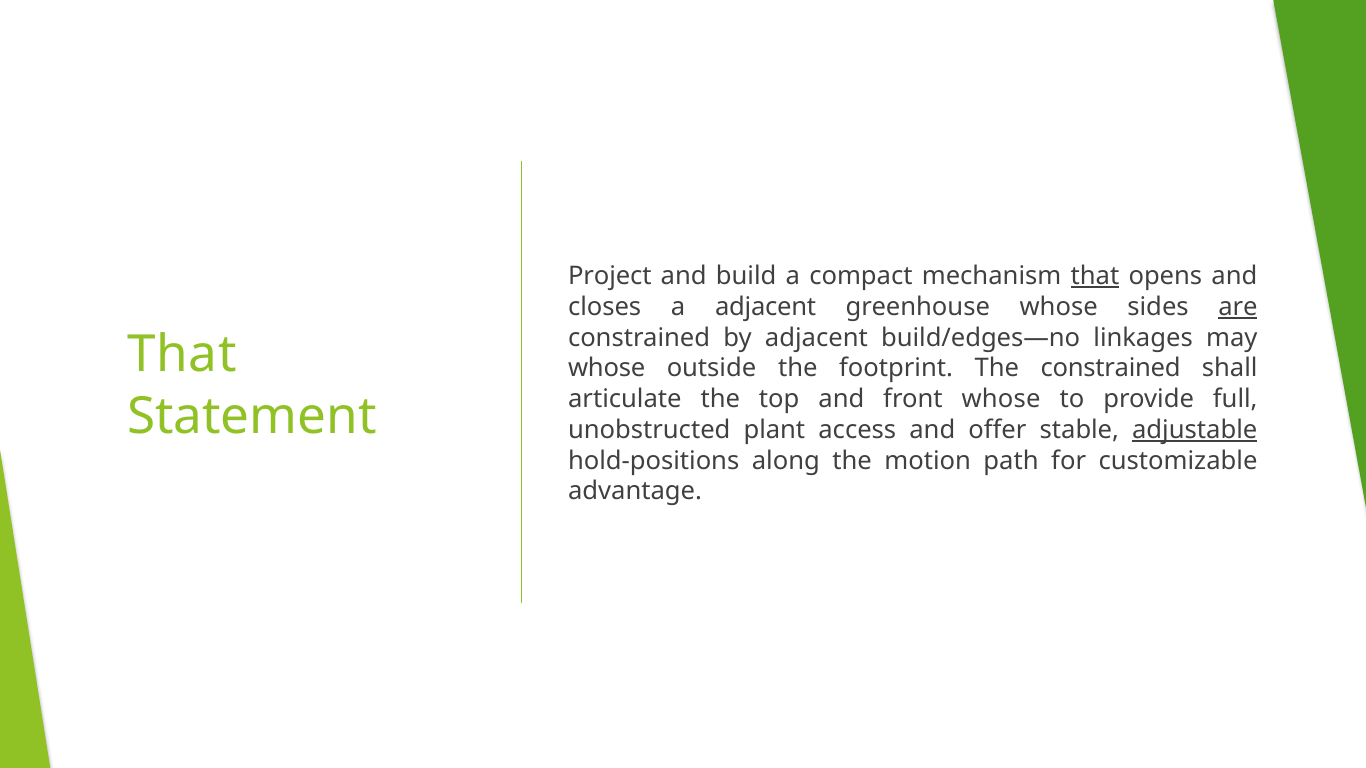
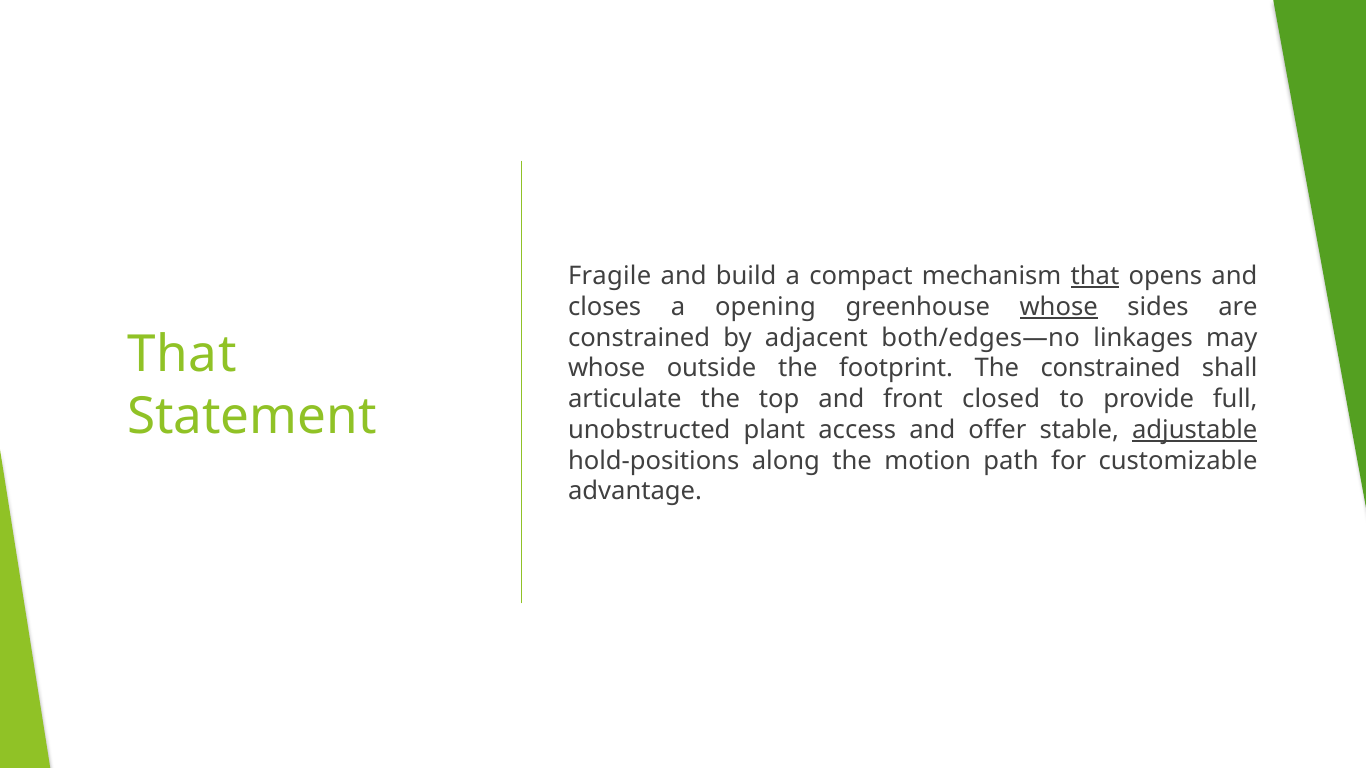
Project: Project -> Fragile (610, 276)
a adjacent: adjacent -> opening (765, 307)
whose underline: none -> present (1059, 307)
are underline: present -> none (1238, 307)
build/edges—no: build/edges—no -> both/edges—no (981, 338)
front whose: whose -> closed (1001, 399)
